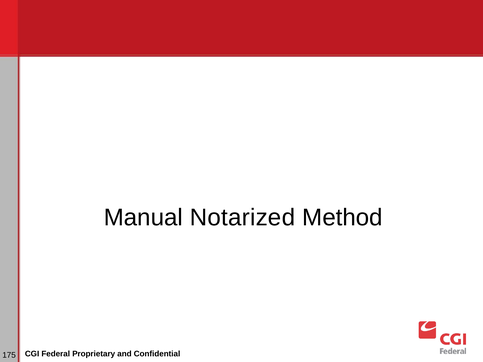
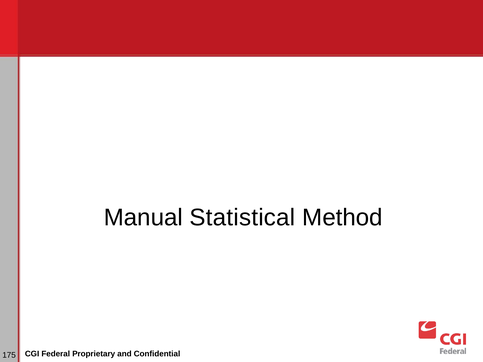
Notarized: Notarized -> Statistical (242, 218)
